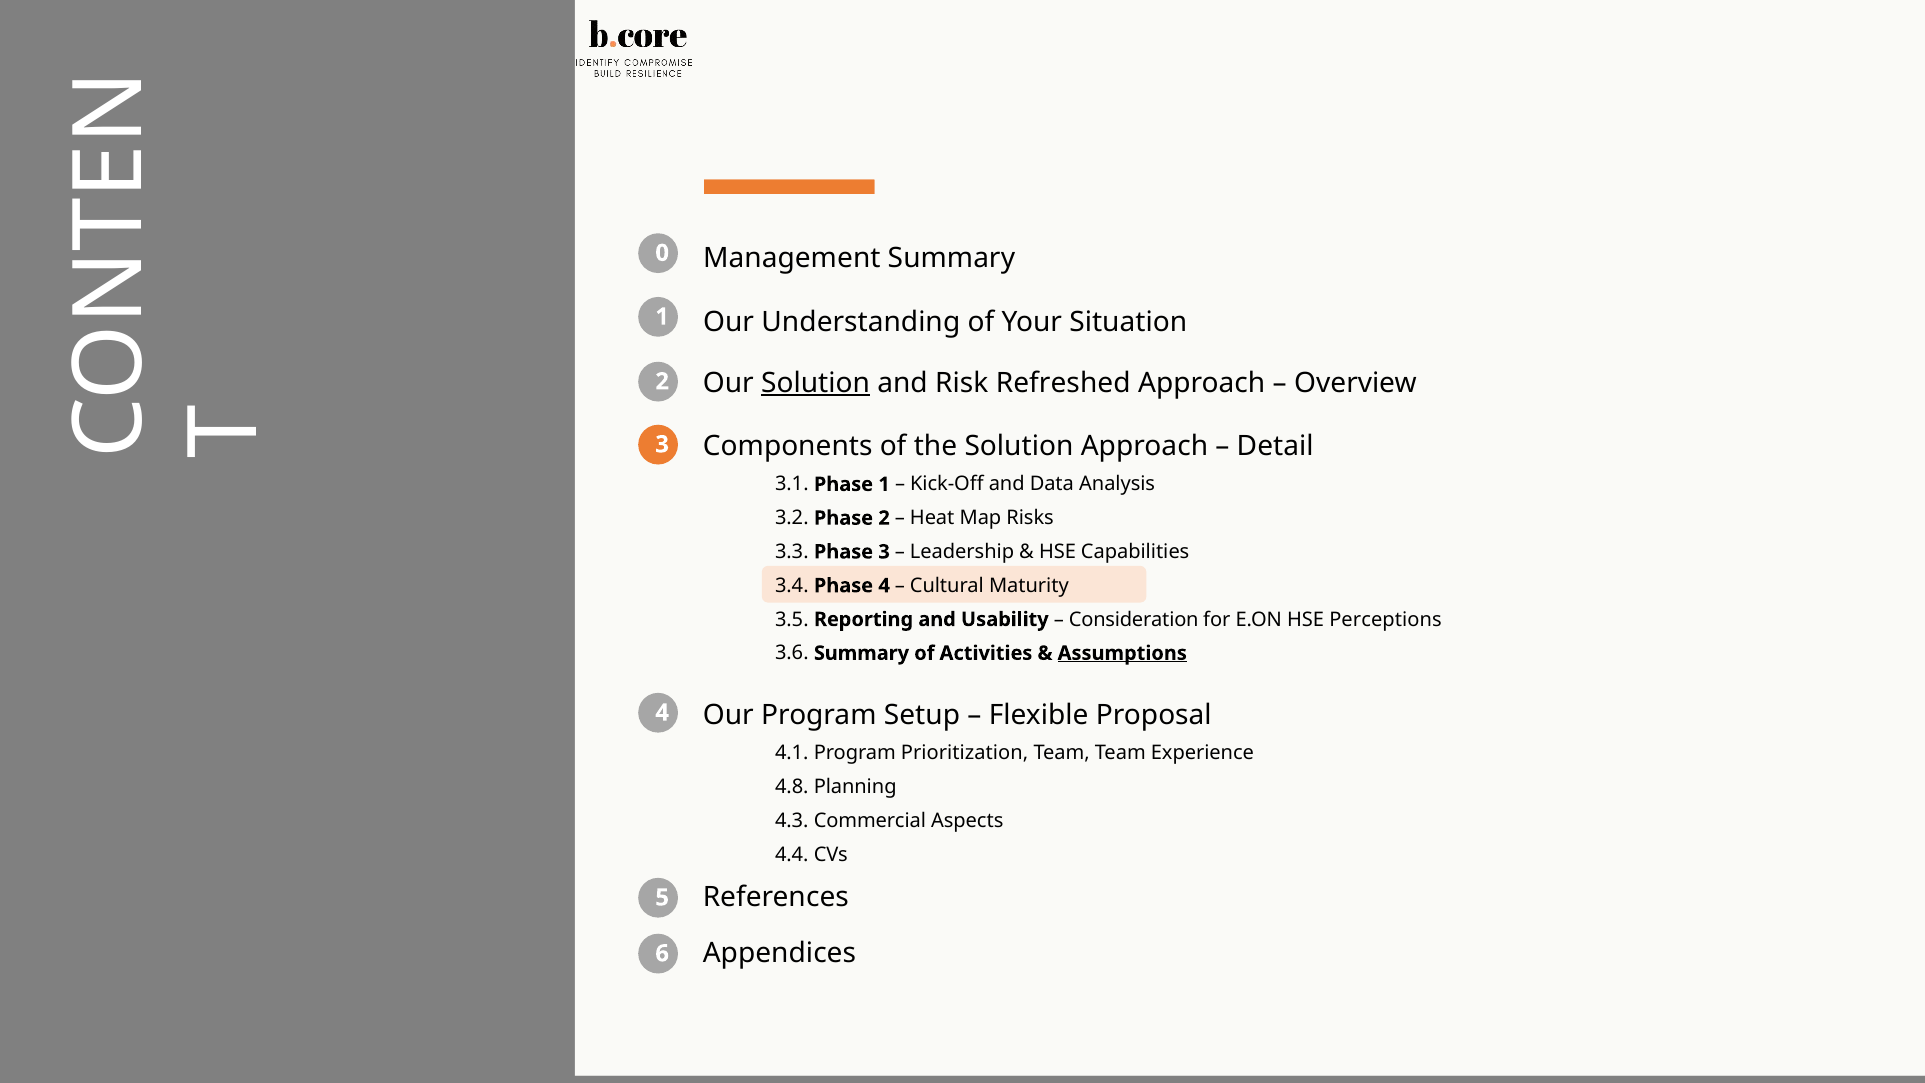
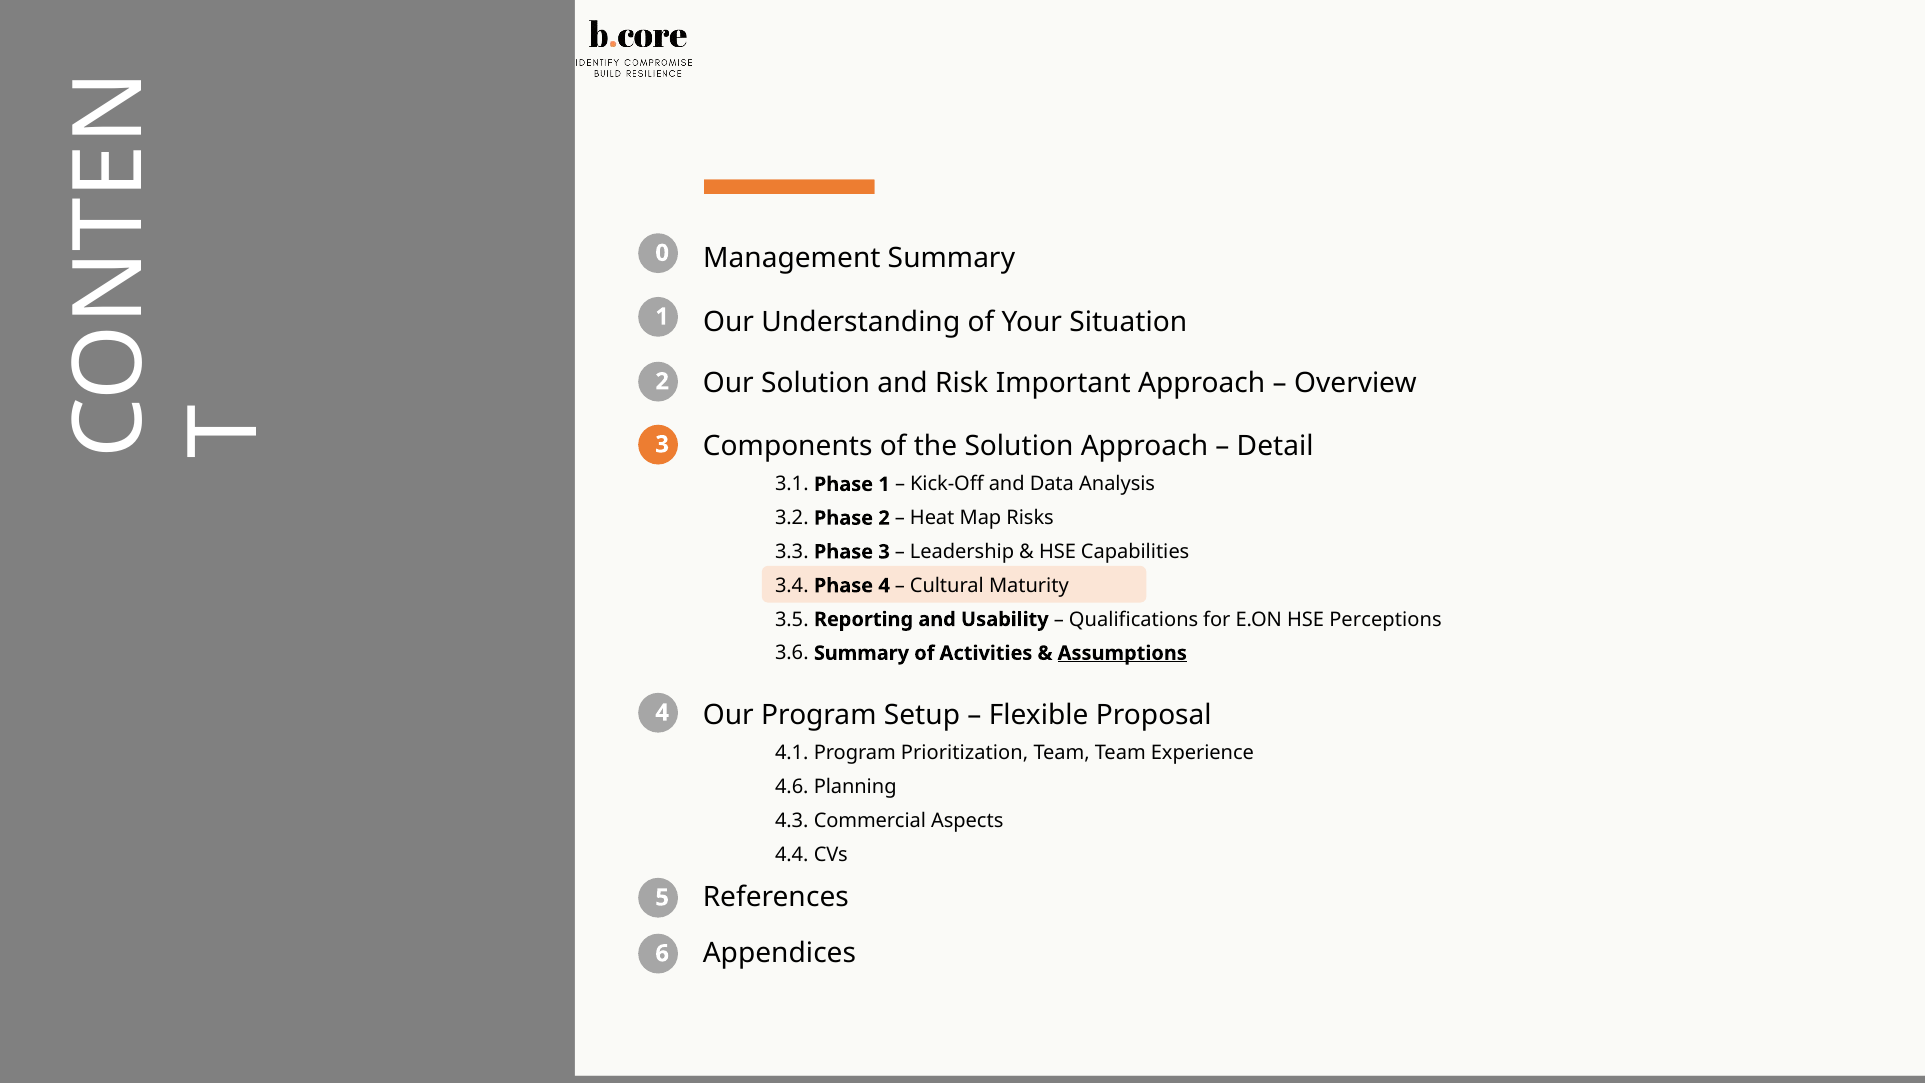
Solution underline: present -> none (816, 383)
Refreshed: Refreshed -> Important (1063, 383)
Consideration: Consideration -> Qualifications (1134, 619)
4.8: 4.8 -> 4.6 (792, 787)
